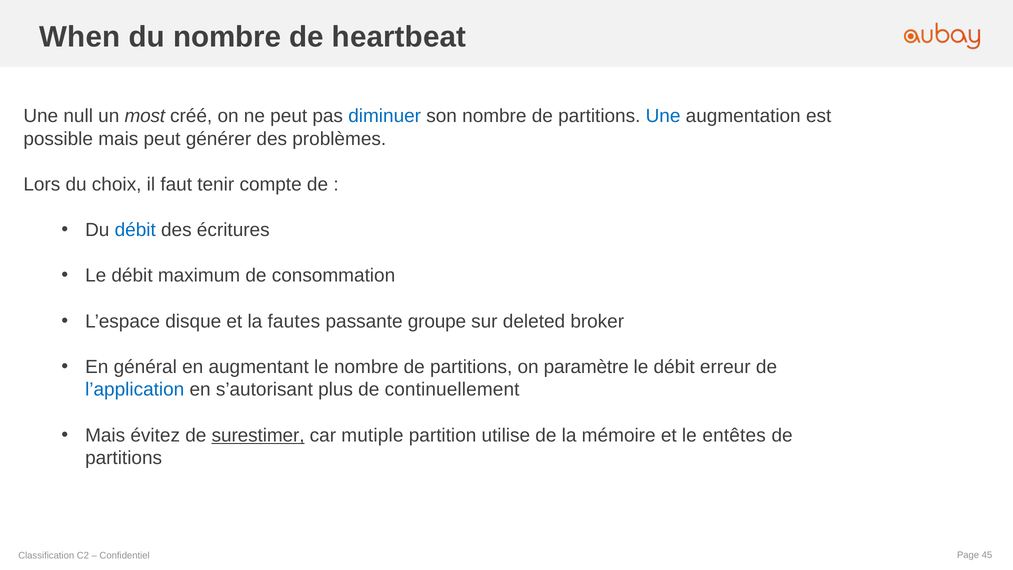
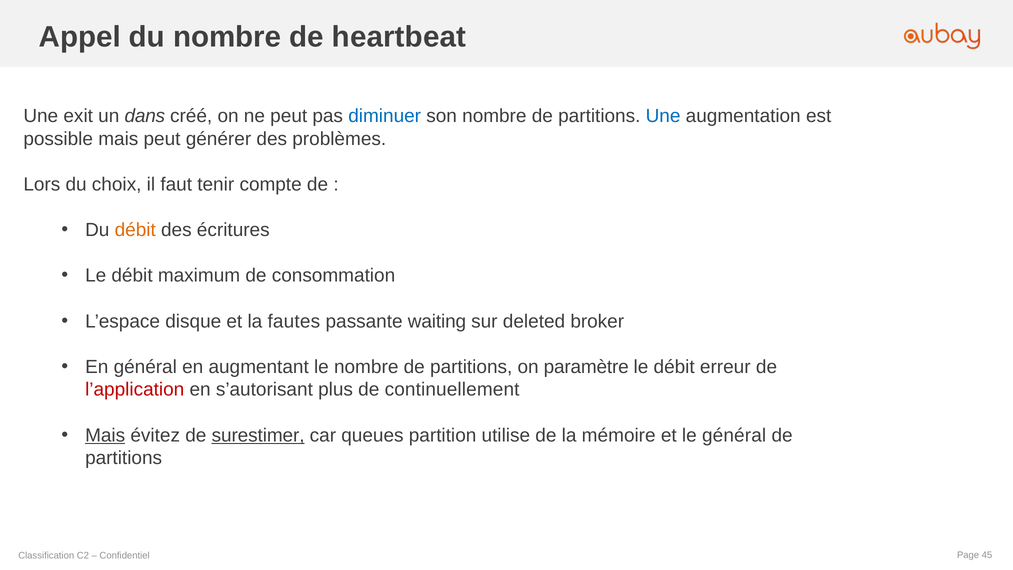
When: When -> Appel (80, 37)
null: null -> exit (78, 116)
most: most -> dans (145, 116)
débit colour: blue -> orange (135, 230)
groupe: groupe -> waiting (437, 321)
l’application colour: blue -> red (135, 390)
Mais underline: none -> present (105, 435)
mutiple: mutiple -> queues (372, 435)
le entêtes: entêtes -> général (734, 435)
